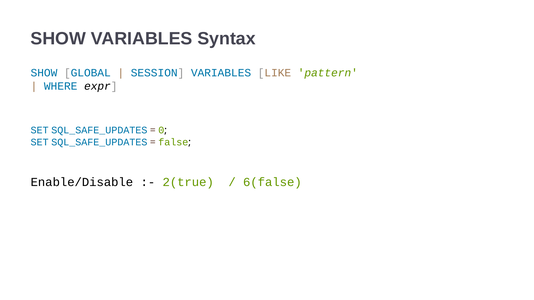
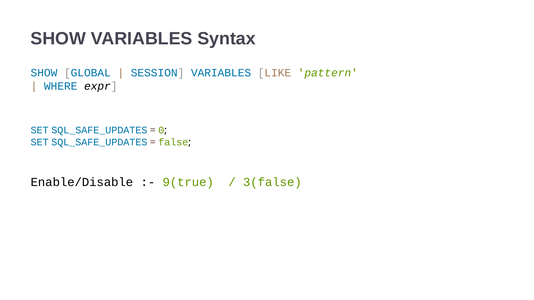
2(true: 2(true -> 9(true (188, 182)
6(false: 6(false -> 3(false (272, 182)
